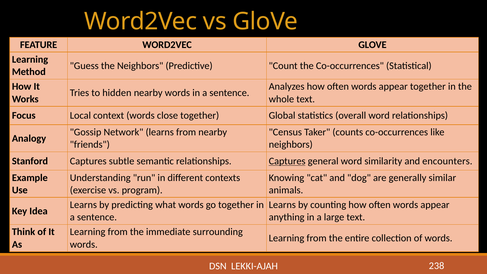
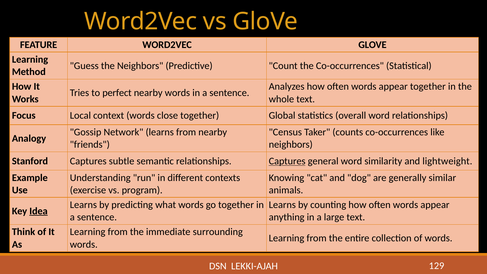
hidden: hidden -> perfect (117, 93)
encounters: encounters -> lightweight (447, 161)
Idea underline: none -> present (39, 211)
238: 238 -> 129 (437, 266)
